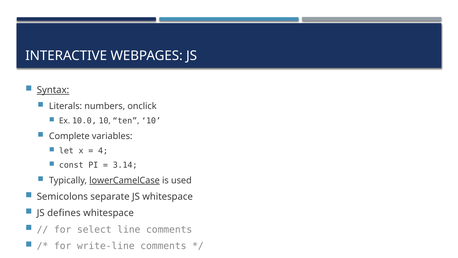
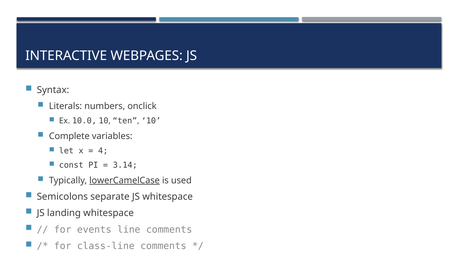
Syntax underline: present -> none (53, 90)
defines: defines -> landing (64, 213)
select: select -> events (94, 229)
write-line: write-line -> class-line (106, 246)
